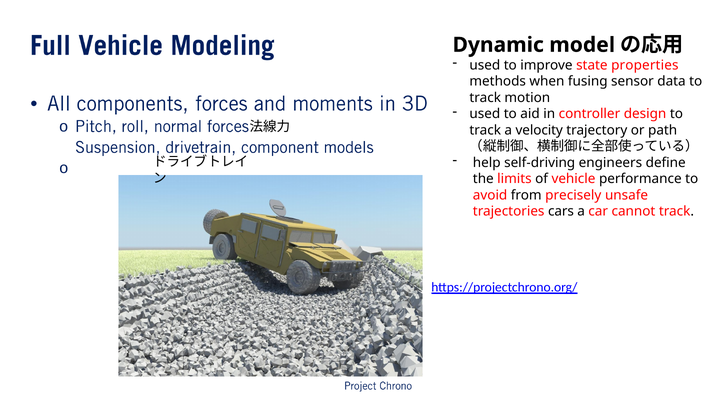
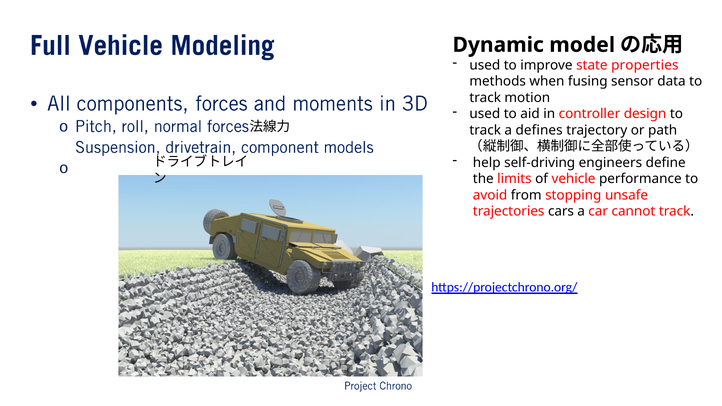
velocity: velocity -> defines (539, 130)
precisely: precisely -> stopping (573, 195)
